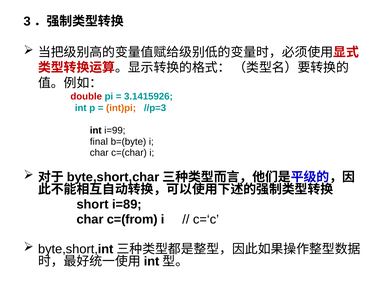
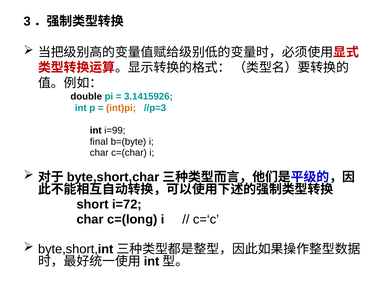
double colour: red -> black (86, 96)
i=89: i=89 -> i=72 (127, 204)
c=(from: c=(from -> c=(long (132, 219)
